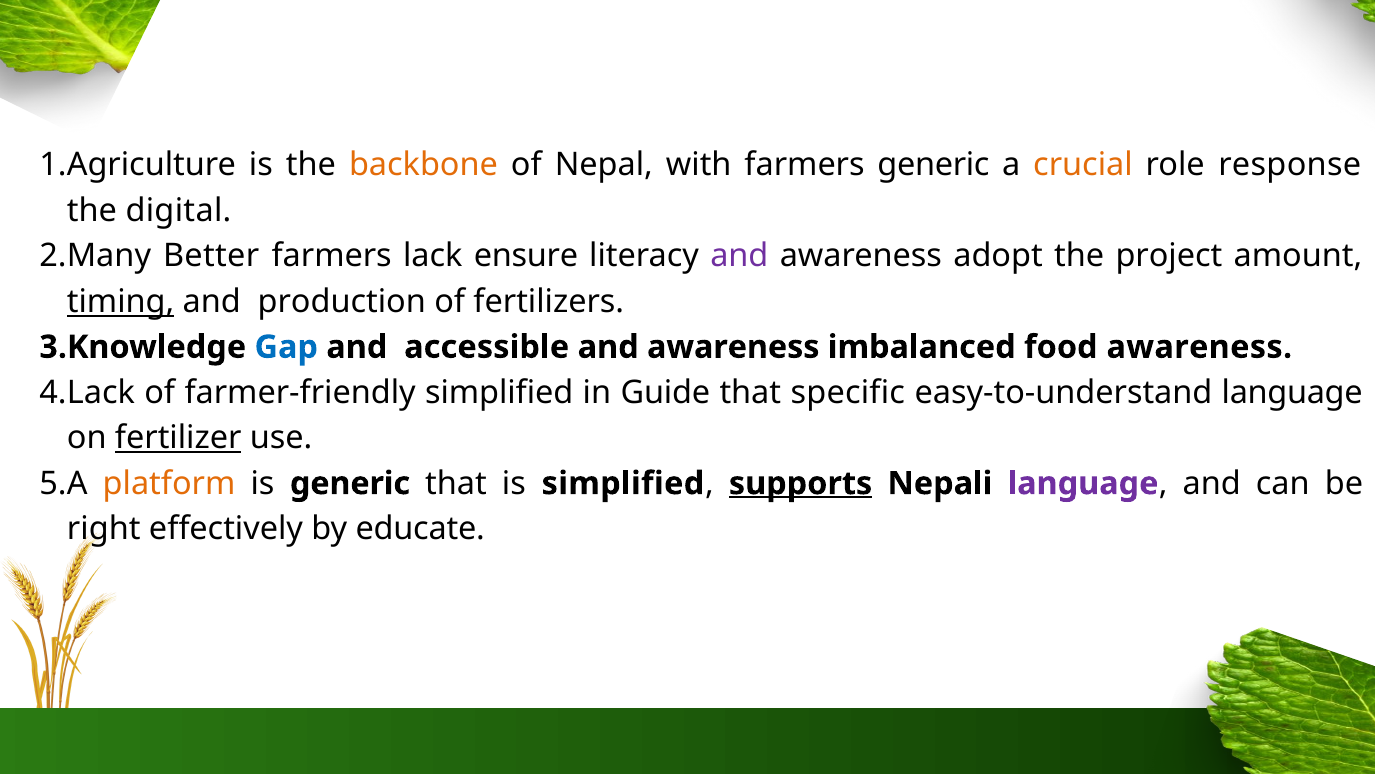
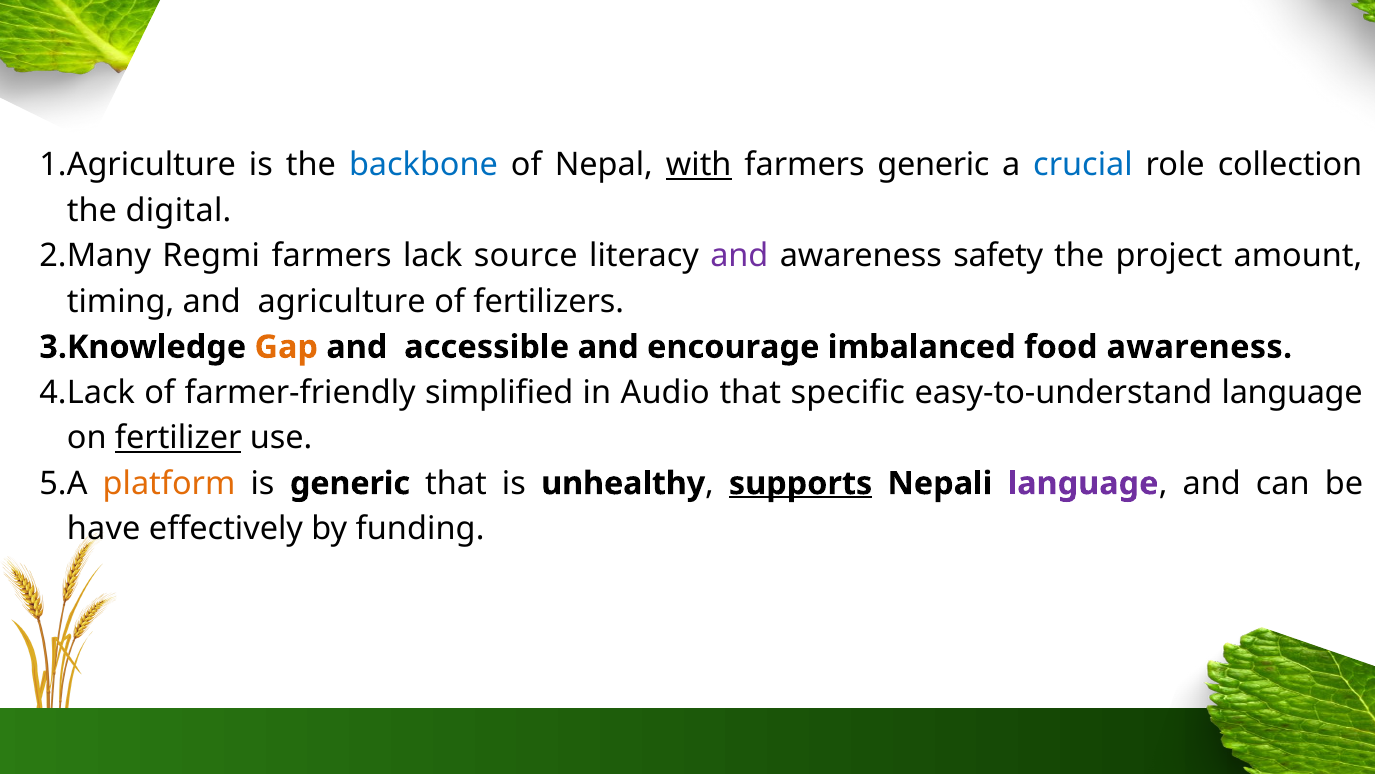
backbone colour: orange -> blue (423, 165)
with underline: none -> present (699, 165)
crucial colour: orange -> blue (1083, 165)
response: response -> collection (1290, 165)
Better: Better -> Regmi (211, 256)
ensure: ensure -> source (526, 256)
adopt: adopt -> safety (998, 256)
timing underline: present -> none (121, 301)
production: production -> agriculture (342, 301)
Gap colour: blue -> orange (286, 347)
awareness: awareness -> encourage (733, 347)
Guide: Guide -> Audio (665, 392)
is simplified: simplified -> unhealthy (623, 483)
right: right -> have (104, 529)
educate: educate -> funding (420, 529)
